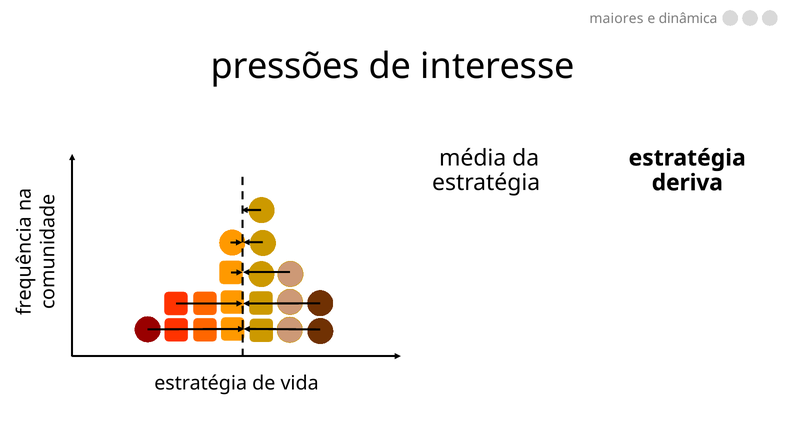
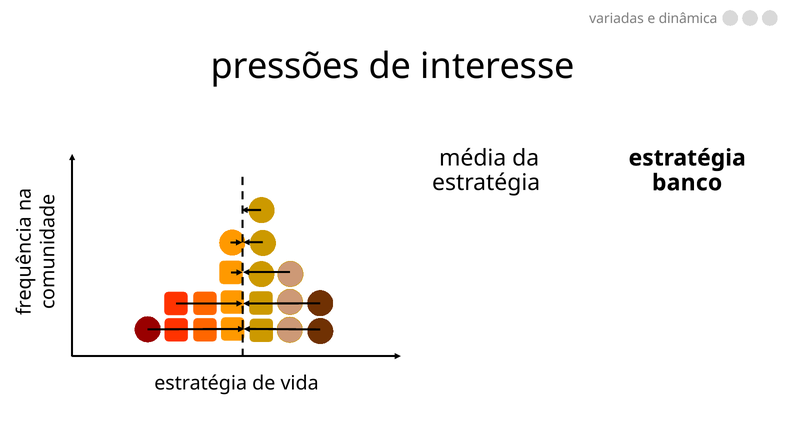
maiores: maiores -> variadas (617, 18)
deriva: deriva -> banco (687, 183)
